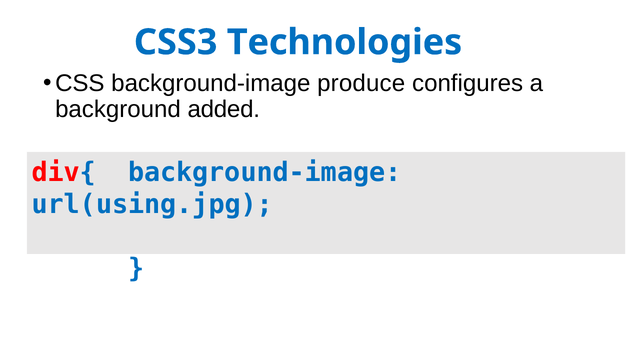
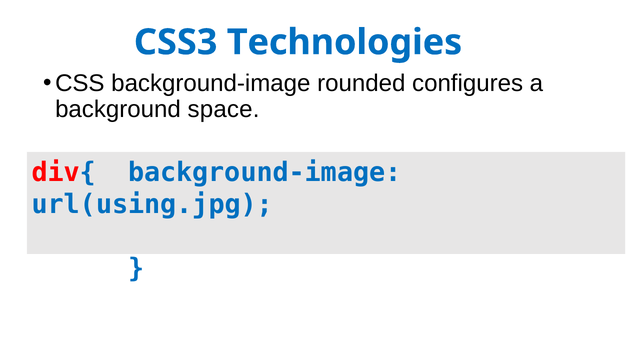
produce: produce -> rounded (361, 83)
added: added -> space (224, 109)
